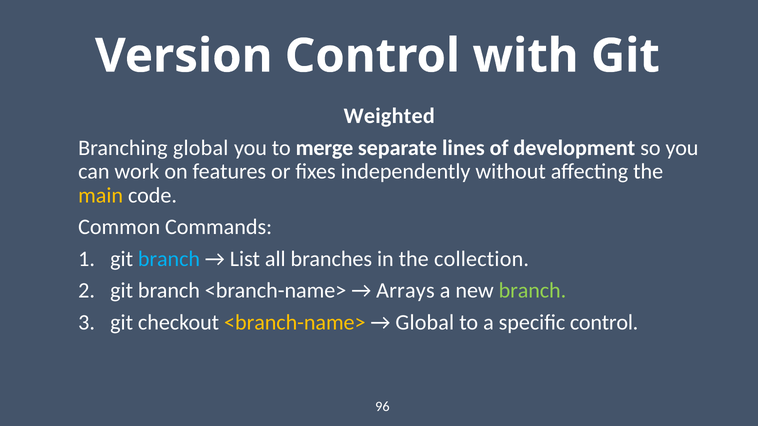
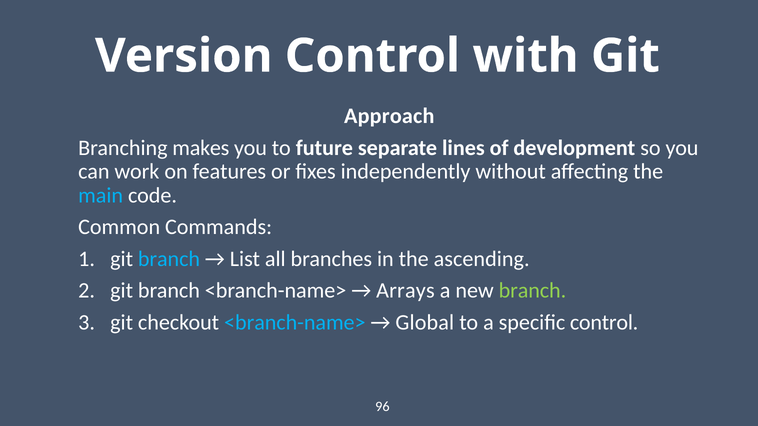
Weighted: Weighted -> Approach (389, 116)
Branching global: global -> makes (201, 148)
merge: merge -> future (324, 148)
main colour: yellow -> light blue (101, 196)
collection: collection -> ascending (482, 259)
<branch-name> colour: yellow -> light blue (295, 323)
